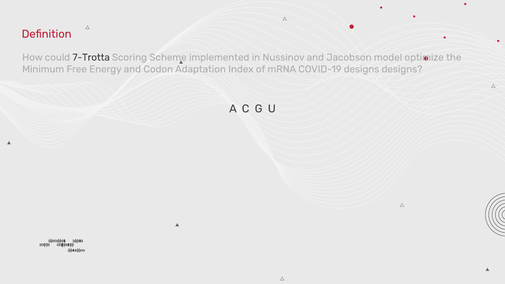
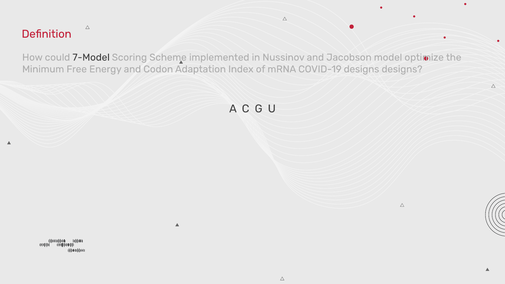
7-Trotta: 7-Trotta -> 7-Model (91, 57)
